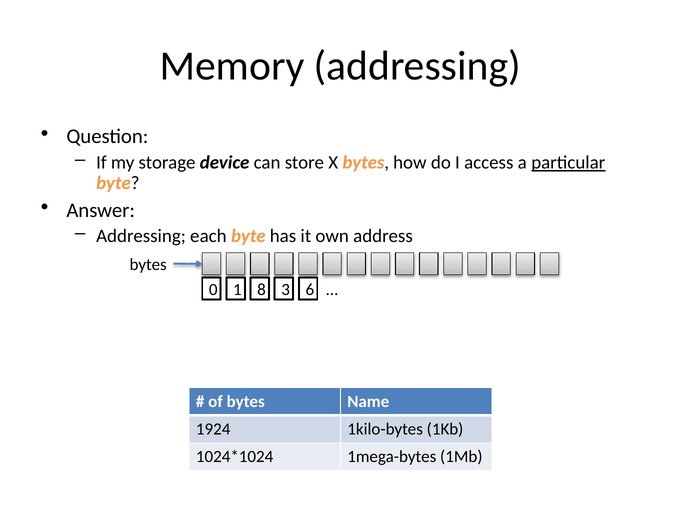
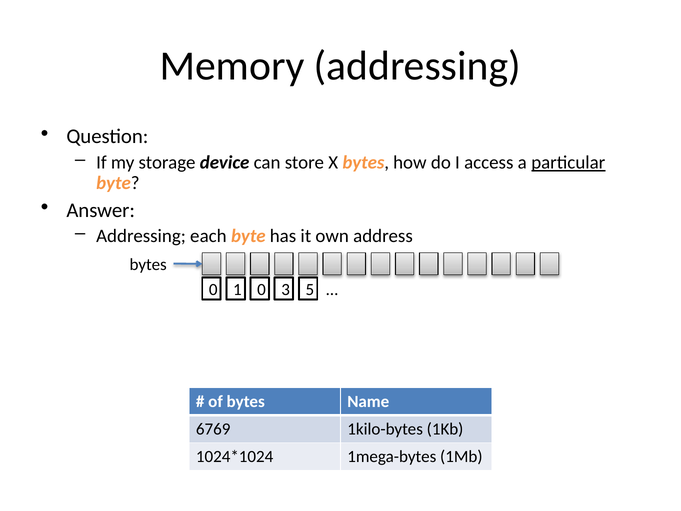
1 8: 8 -> 0 (262, 290)
6: 6 -> 5 (310, 290)
1924: 1924 -> 6769 (213, 429)
